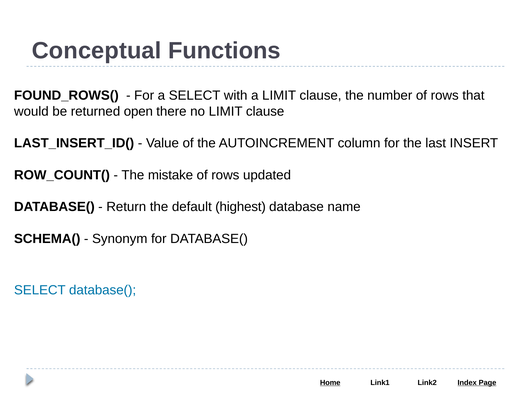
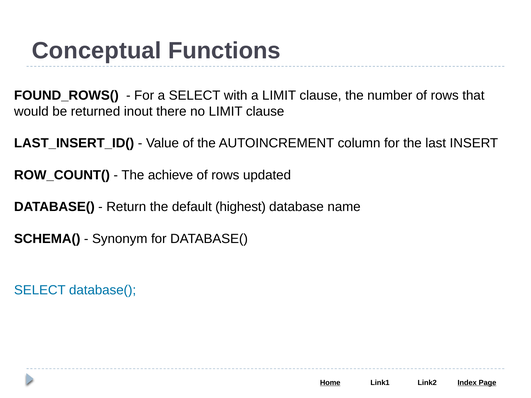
open: open -> inout (138, 111)
mistake: mistake -> achieve (171, 175)
